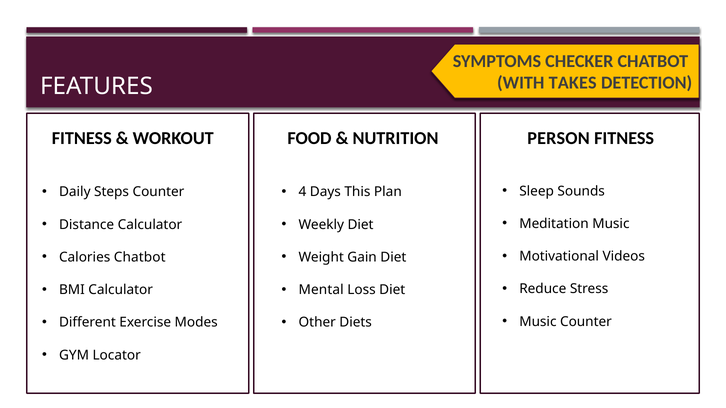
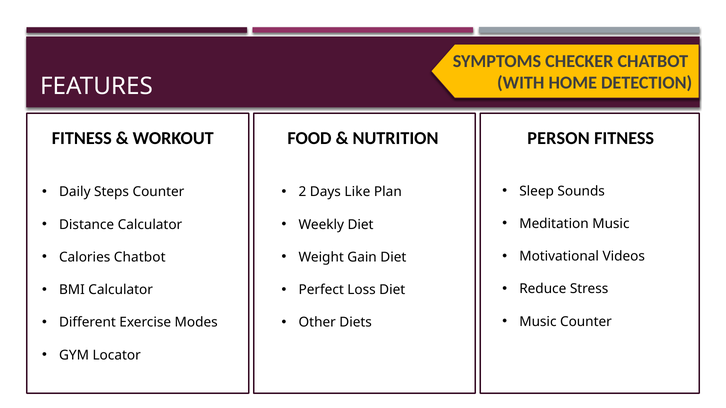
TAKES: TAKES -> HOME (573, 83)
4: 4 -> 2 (303, 192)
This: This -> Like (357, 192)
Mental: Mental -> Perfect (321, 290)
